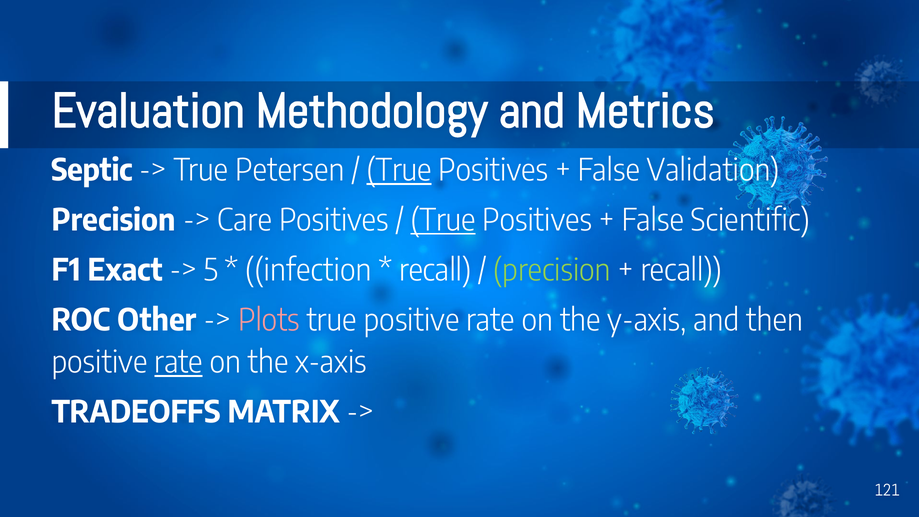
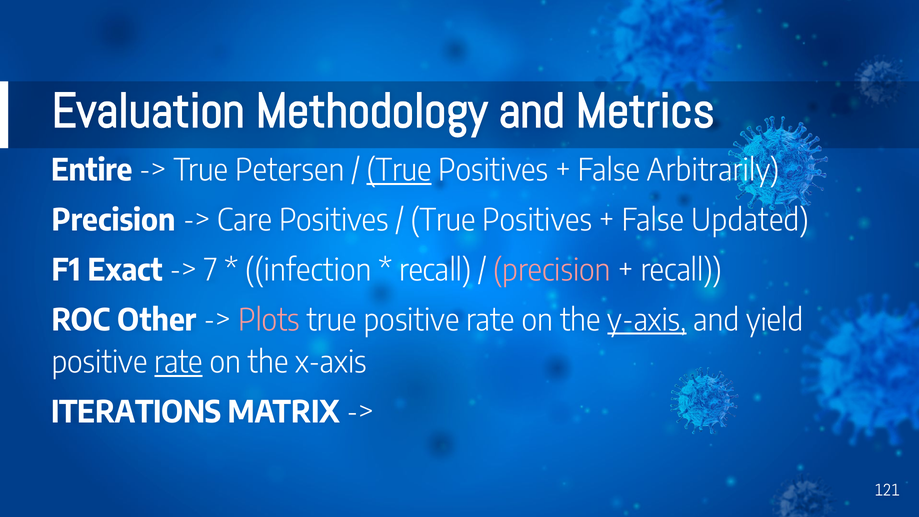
Septic: Septic -> Entire (92, 171)
Validation: Validation -> Arbitrarily (713, 171)
True underline: present -> none (443, 221)
Scientific: Scientific -> Updated (750, 221)
5: 5 -> 7 (211, 271)
precision colour: light green -> pink (552, 271)
y-axis underline: none -> present (647, 320)
then: then -> yield (775, 320)
TRADEOFFS: TRADEOFFS -> ITERATIONS (136, 413)
